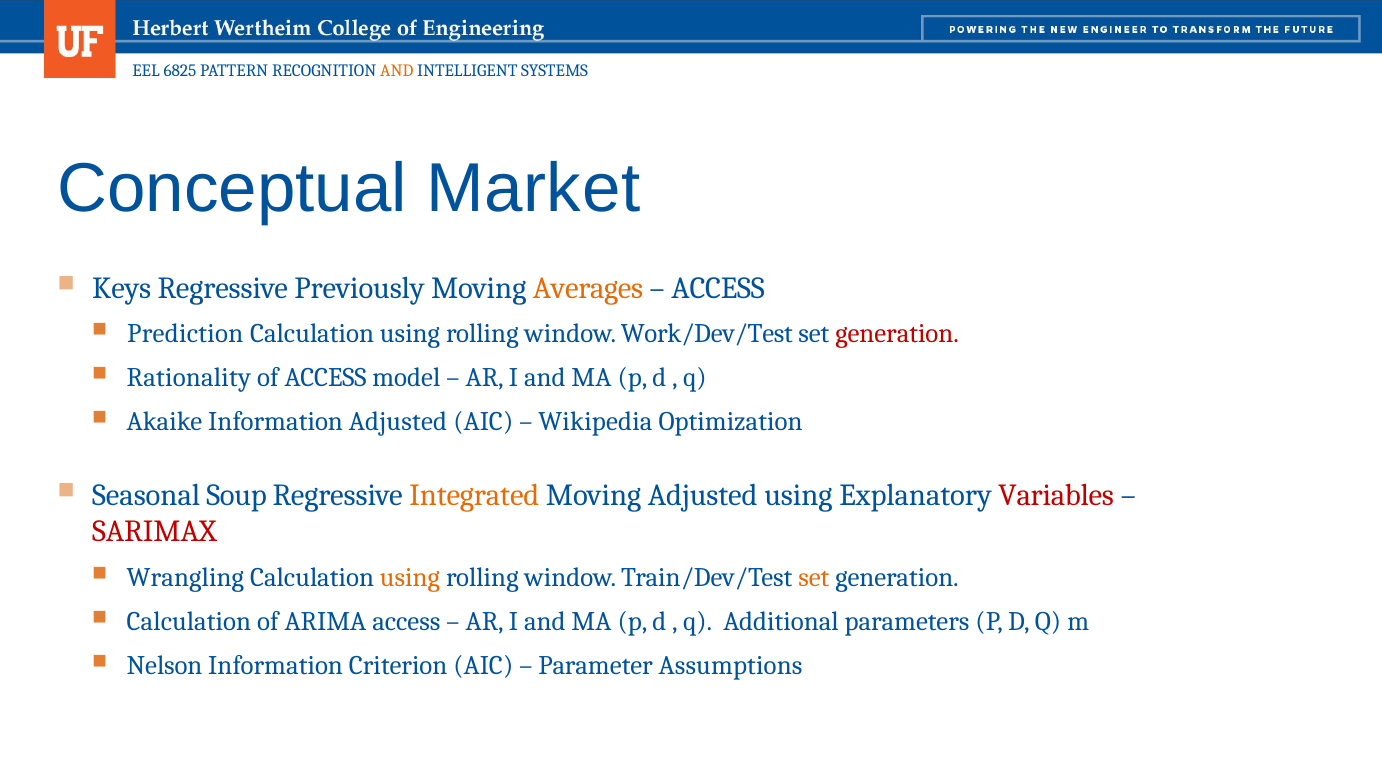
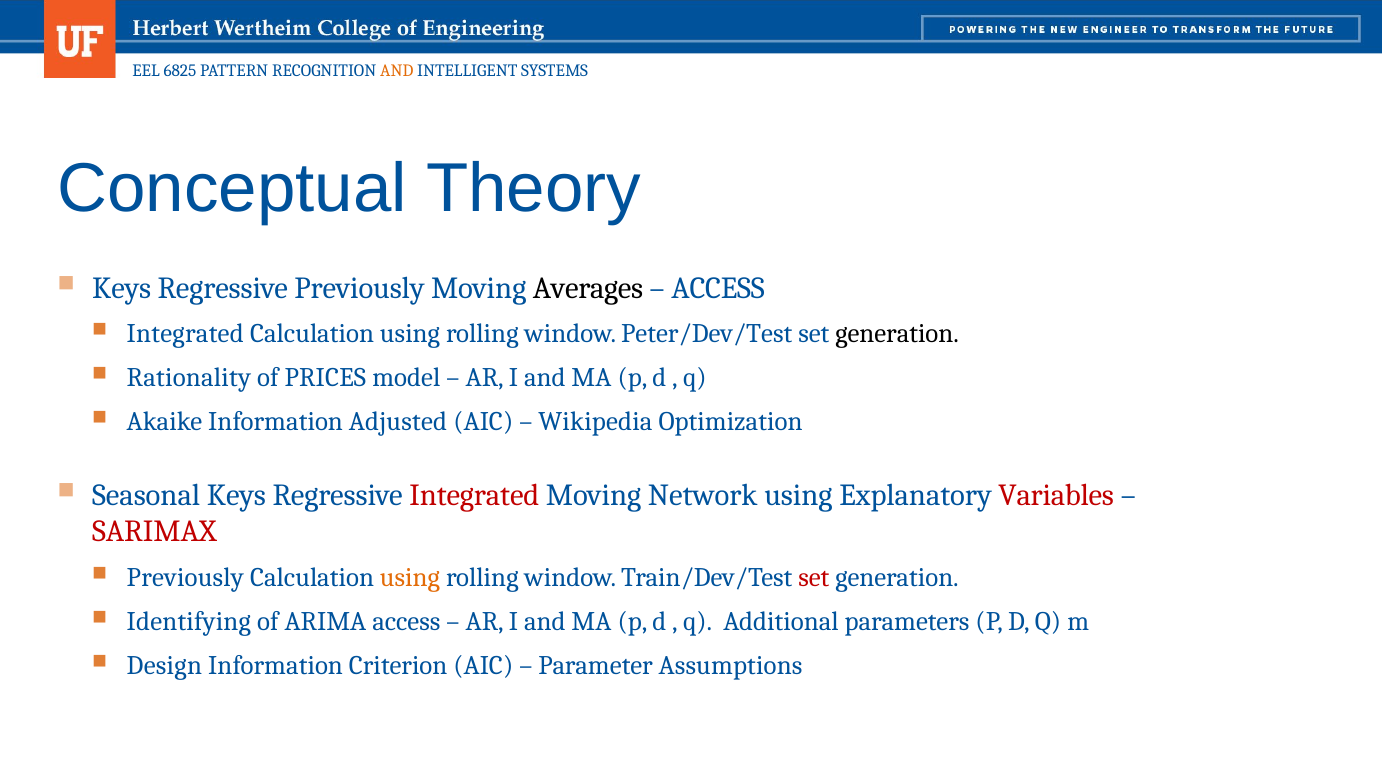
Market: Market -> Theory (534, 188)
Averages colour: orange -> black (588, 288)
Prediction: Prediction -> Integrated (185, 334)
Work/Dev/Test: Work/Dev/Test -> Peter/Dev/Test (707, 334)
generation colour: red -> black (897, 334)
of ACCESS: ACCESS -> PRICES (325, 377)
Seasonal Soup: Soup -> Keys (236, 495)
Integrated colour: orange -> red (474, 495)
Moving Adjusted: Adjusted -> Network (703, 495)
Wrangling: Wrangling -> Previously (185, 577)
set colour: orange -> red (814, 577)
Calculation: Calculation -> Identifying (189, 621)
Nelson: Nelson -> Design (164, 665)
